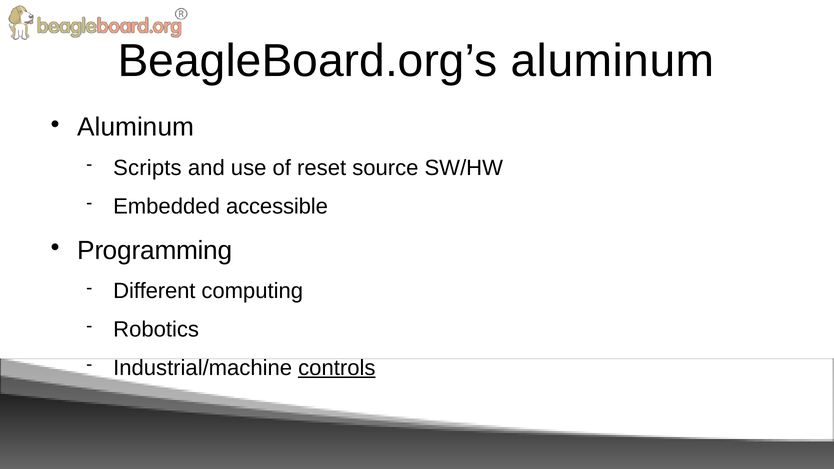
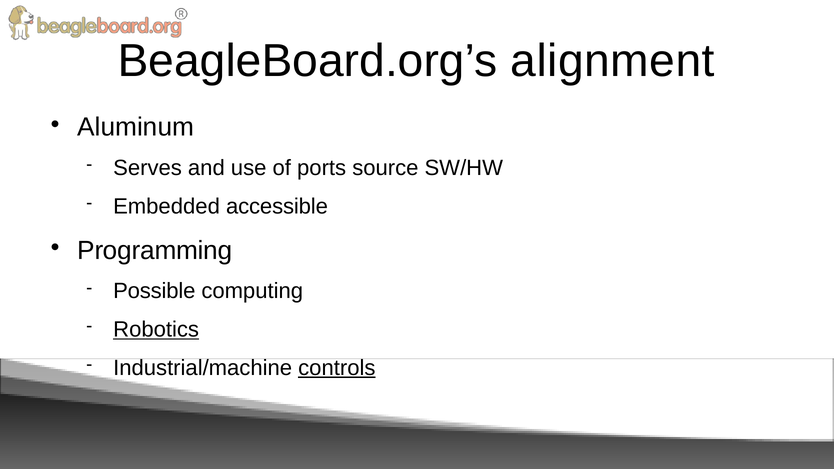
BeagleBoard.org’s aluminum: aluminum -> alignment (612, 61)
Scripts: Scripts -> Serves (148, 168)
reset: reset -> ports (322, 168)
Different: Different -> Possible (154, 291)
Robotics underline: none -> present (156, 330)
